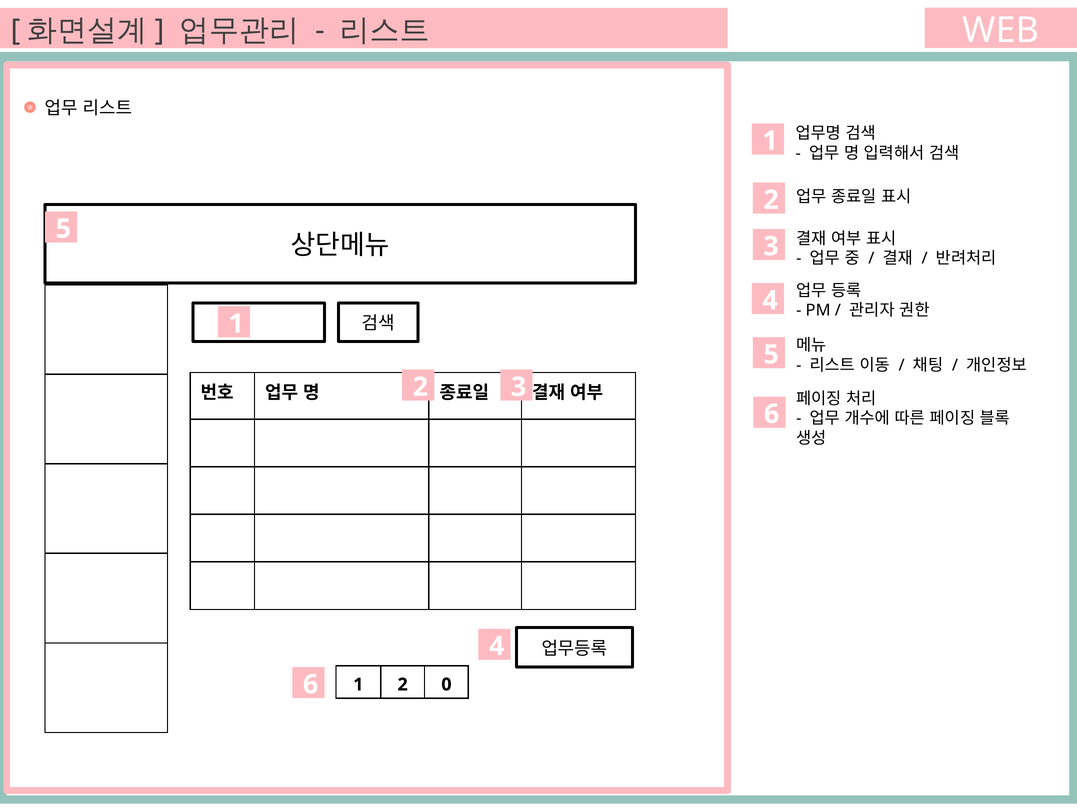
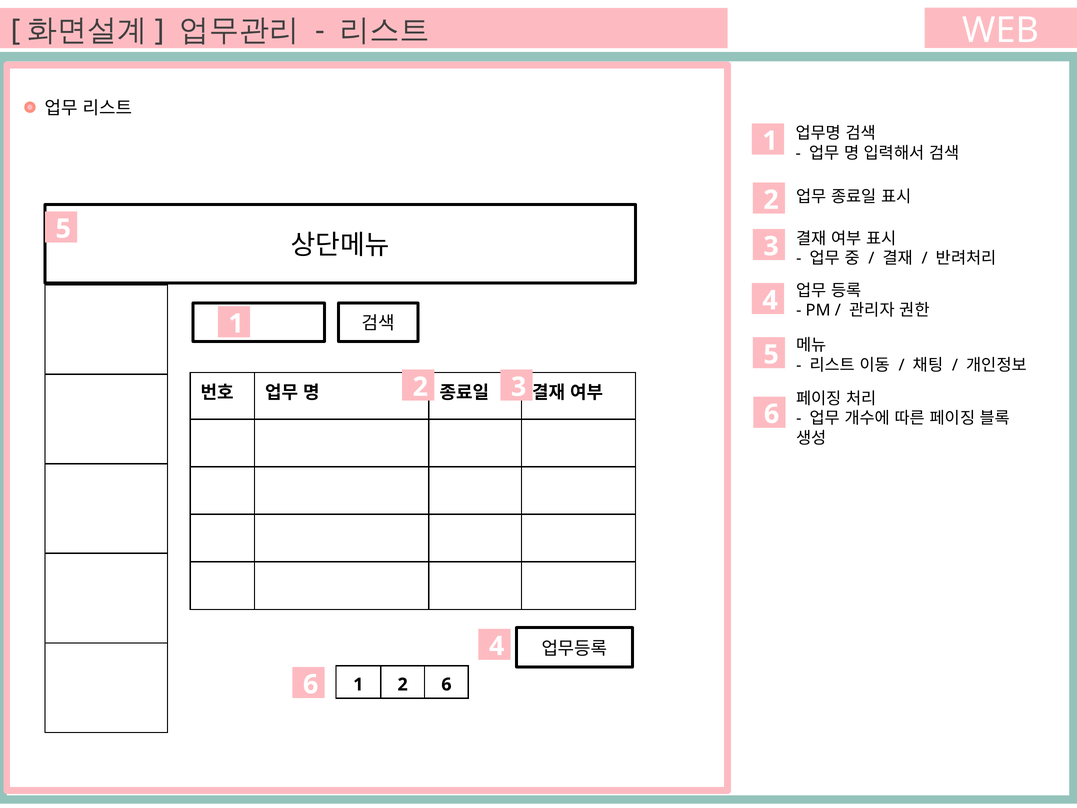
2 0: 0 -> 6 (446, 684)
